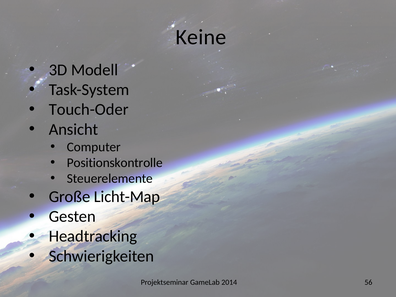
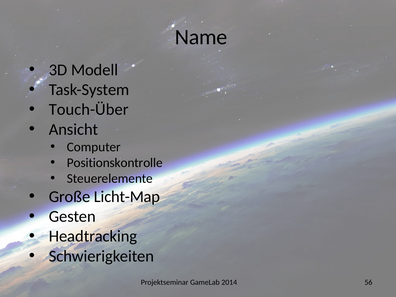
Keine: Keine -> Name (201, 37)
Touch-Oder: Touch-Oder -> Touch-Über (89, 110)
